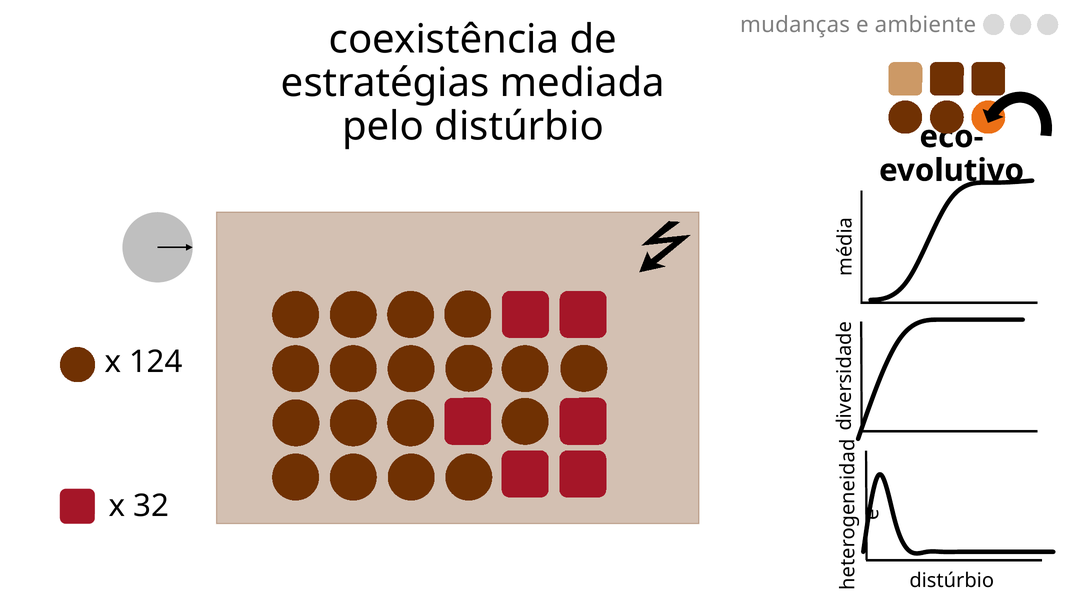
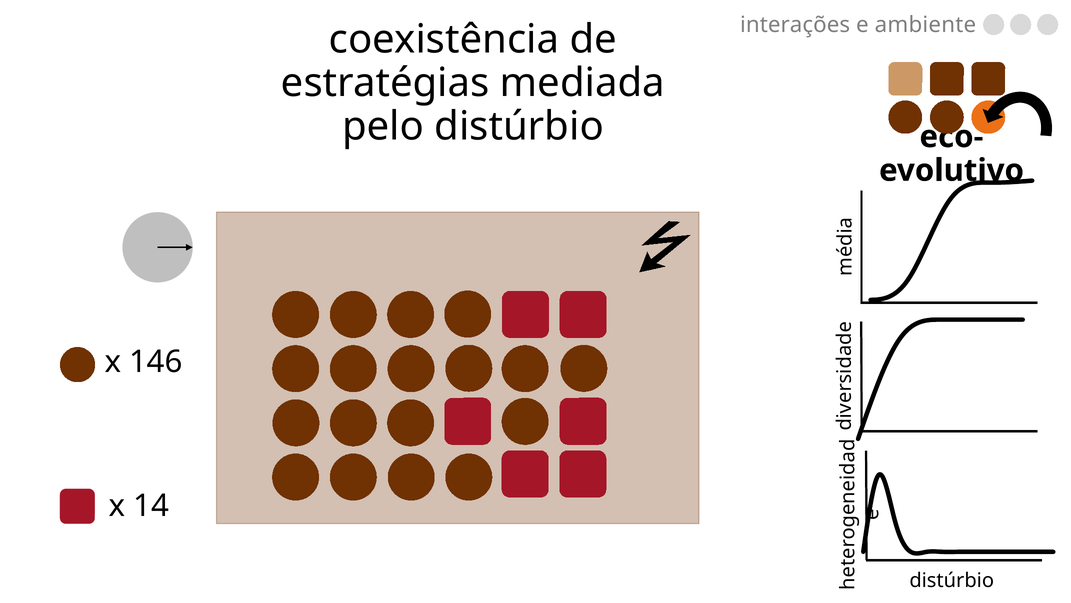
mudanças: mudanças -> interações (795, 25)
124: 124 -> 146 (156, 361)
32: 32 -> 14 (151, 506)
